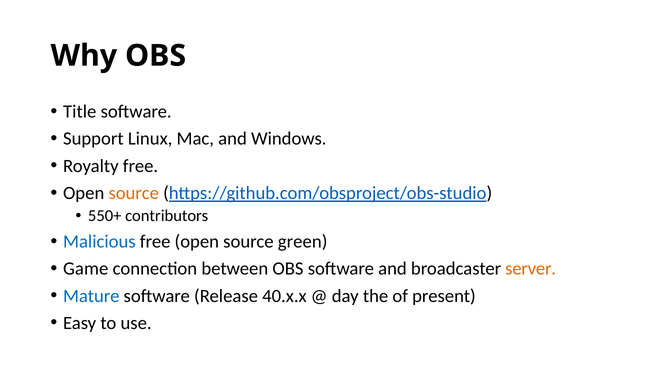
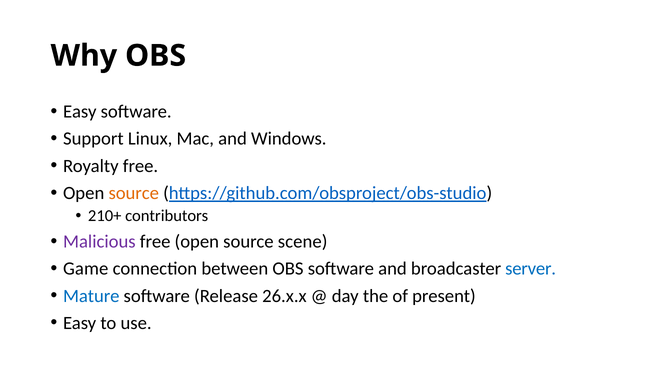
Title: Title -> Easy (80, 112)
550+: 550+ -> 210+ (105, 216)
Malicious colour: blue -> purple (99, 242)
green: green -> scene (303, 242)
server colour: orange -> blue (531, 269)
40.x.x: 40.x.x -> 26.x.x (284, 296)
